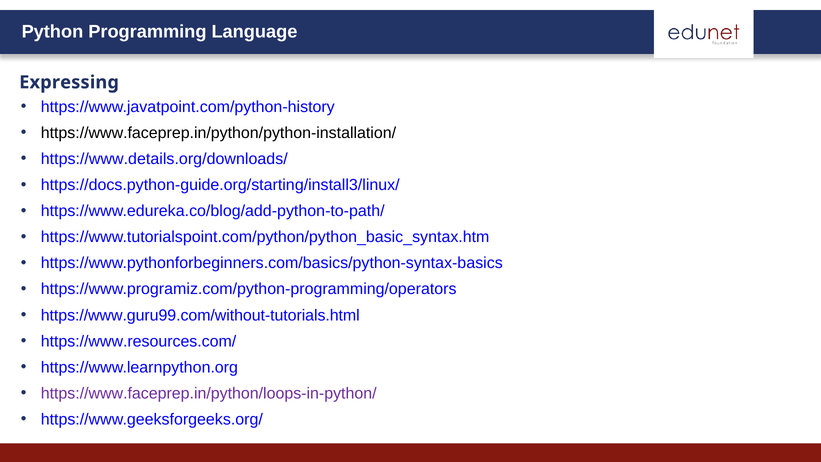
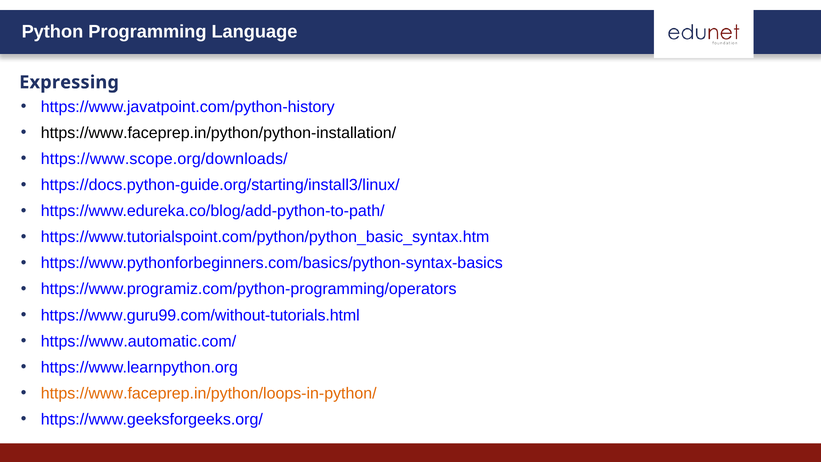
https://www.details.org/downloads/: https://www.details.org/downloads/ -> https://www.scope.org/downloads/ (164, 159)
https://www.resources.com/: https://www.resources.com/ -> https://www.automatic.com/ (139, 341)
https://www.faceprep.in/python/loops-in-python/ colour: purple -> orange (209, 393)
